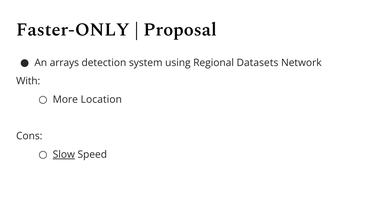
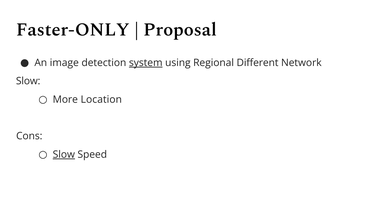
arrays: arrays -> image (64, 63)
system underline: none -> present (146, 63)
Datasets: Datasets -> Different (258, 63)
With: With -> Slow (28, 81)
